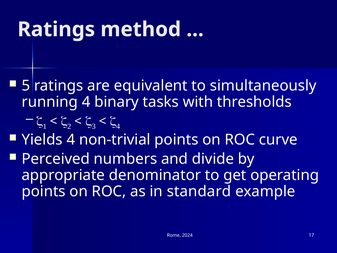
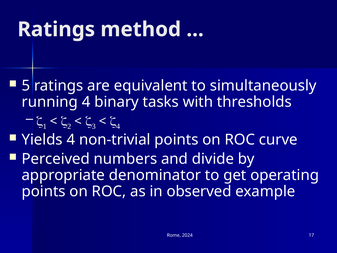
standard: standard -> observed (199, 191)
